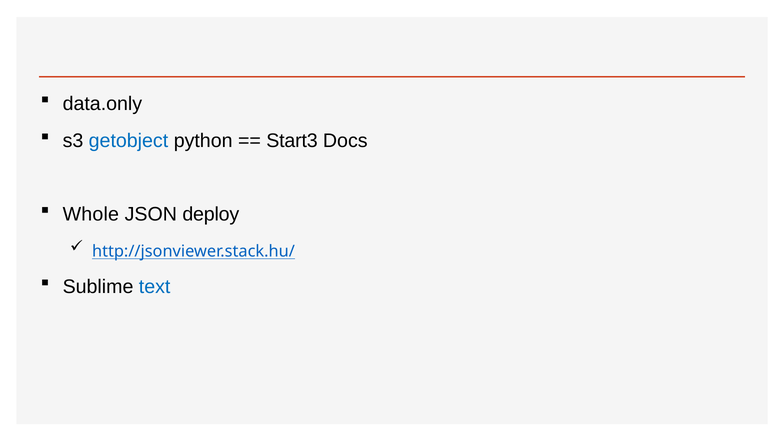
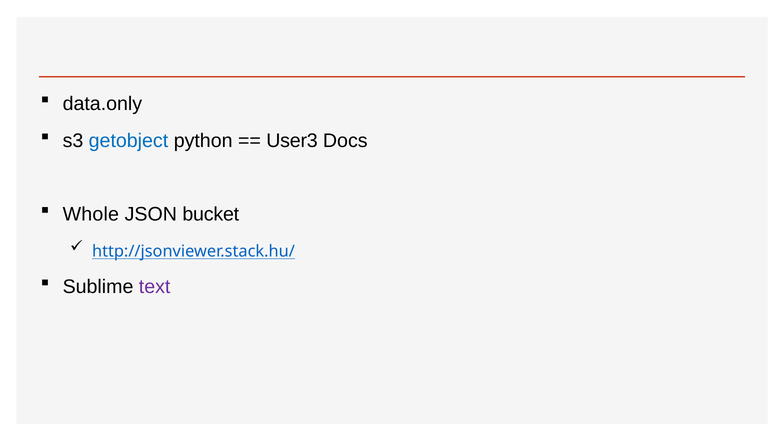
Start3: Start3 -> User3 (292, 141)
deploy: deploy -> bucket (211, 214)
text colour: blue -> purple (155, 287)
